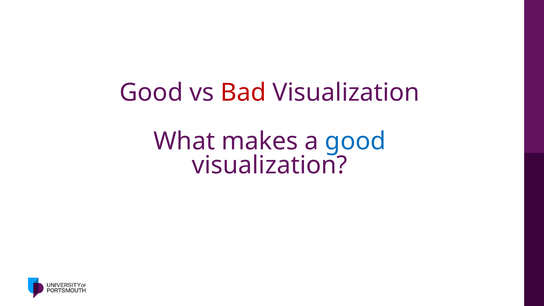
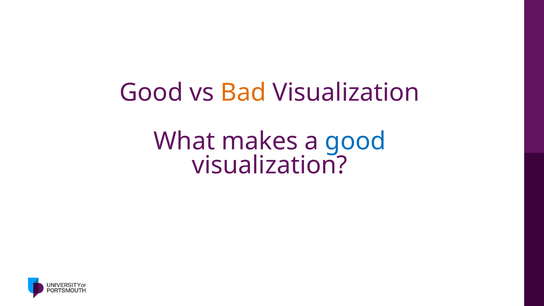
Bad colour: red -> orange (243, 93)
